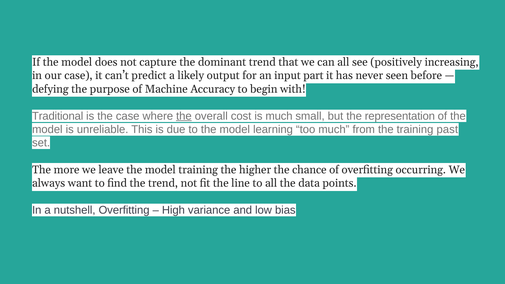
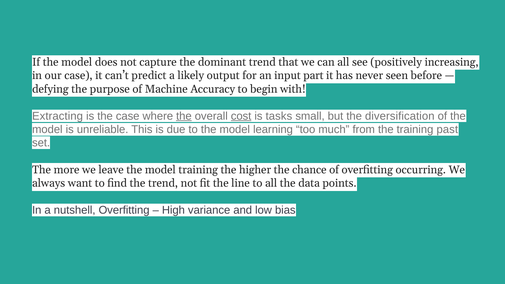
Traditional: Traditional -> Extracting (58, 116)
cost underline: none -> present (241, 116)
is much: much -> tasks (279, 116)
representation: representation -> diversification (400, 116)
